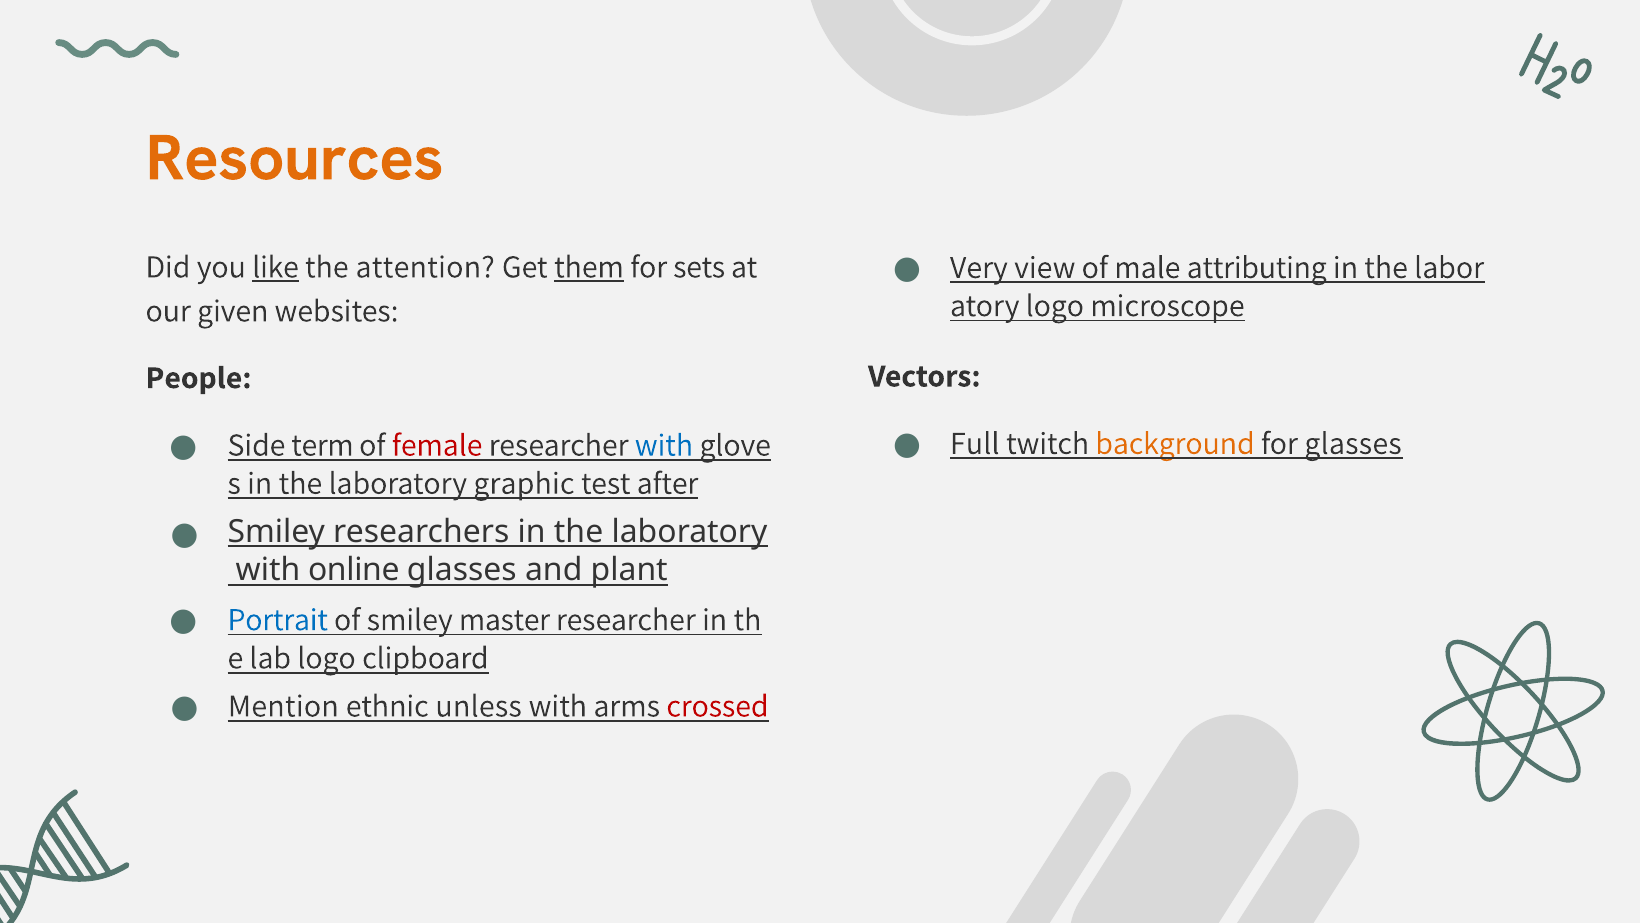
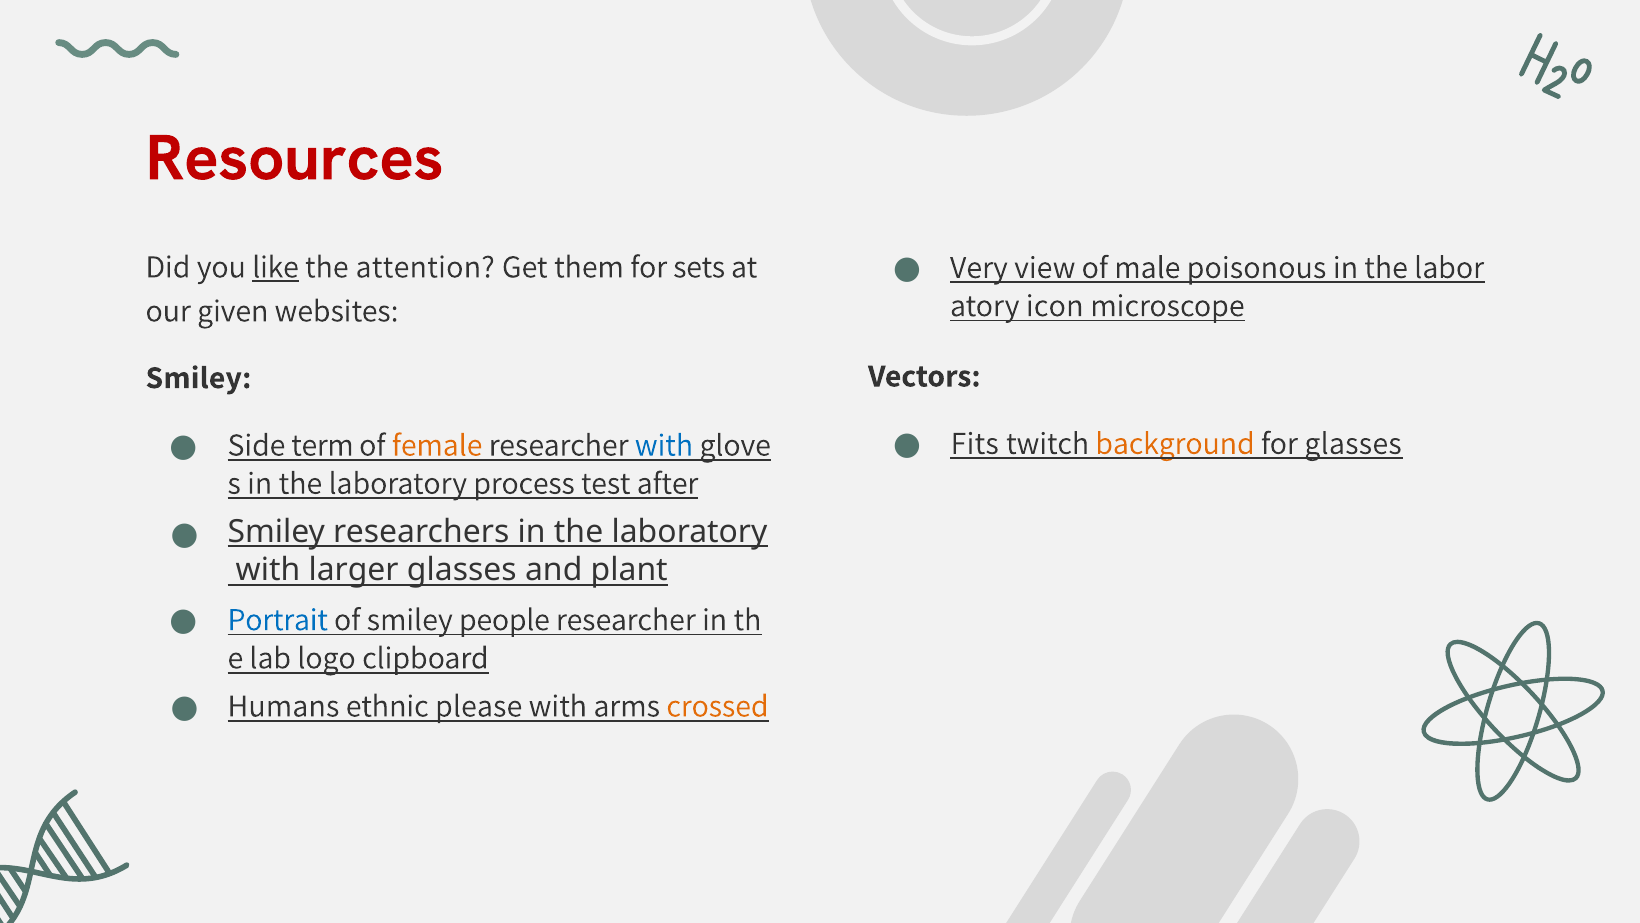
Resources colour: orange -> red (295, 158)
them underline: present -> none (589, 267)
attributing: attributing -> poisonous (1257, 267)
logo: logo -> icon (1055, 305)
People: People -> Smiley (198, 377)
Full: Full -> Fits (975, 443)
female colour: red -> orange (437, 445)
graphic: graphic -> process (524, 483)
online: online -> larger (354, 570)
master: master -> people (504, 619)
Mention: Mention -> Humans (283, 706)
unless: unless -> please (479, 706)
crossed colour: red -> orange (717, 706)
